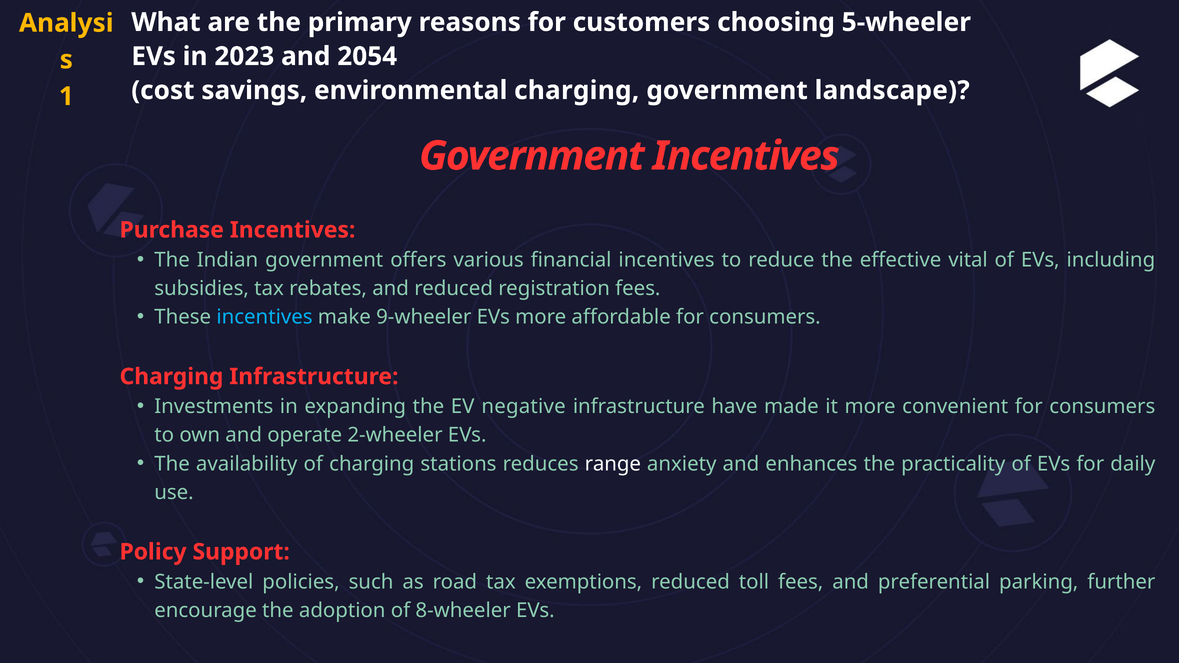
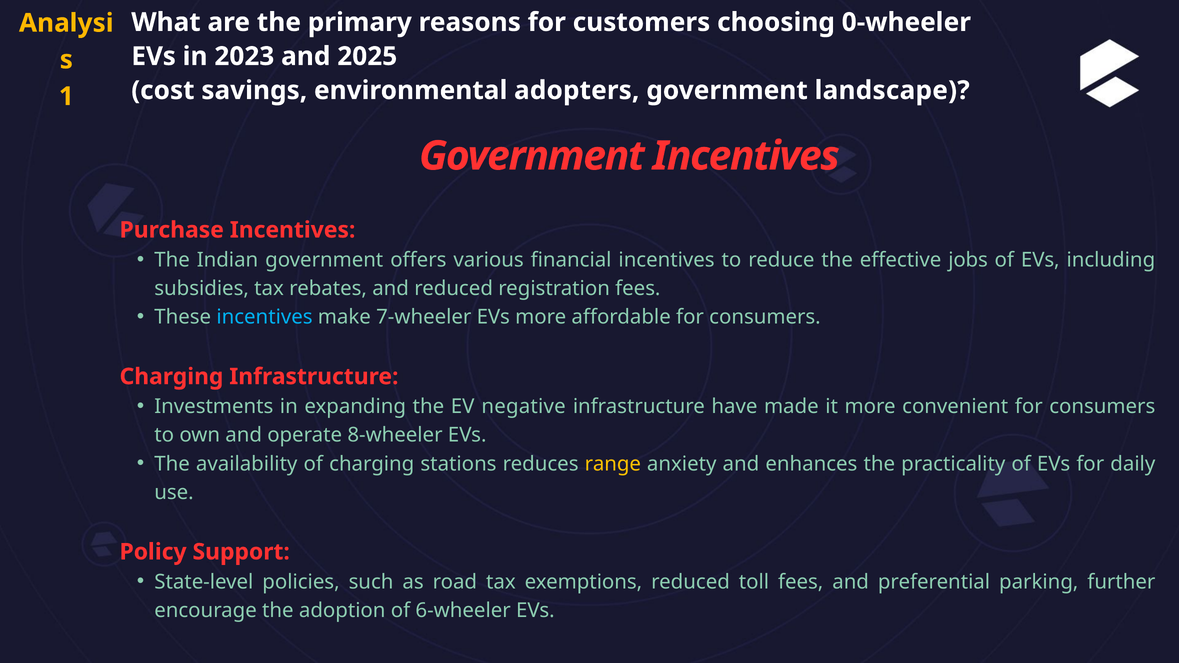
5-wheeler: 5-wheeler -> 0-wheeler (906, 22)
2054: 2054 -> 2025 (367, 56)
environmental charging: charging -> adopters (577, 90)
vital: vital -> jobs (968, 260)
9-wheeler: 9-wheeler -> 7-wheeler (424, 317)
2-wheeler: 2-wheeler -> 8-wheeler (395, 435)
range colour: white -> yellow (613, 464)
8-wheeler: 8-wheeler -> 6-wheeler (463, 611)
